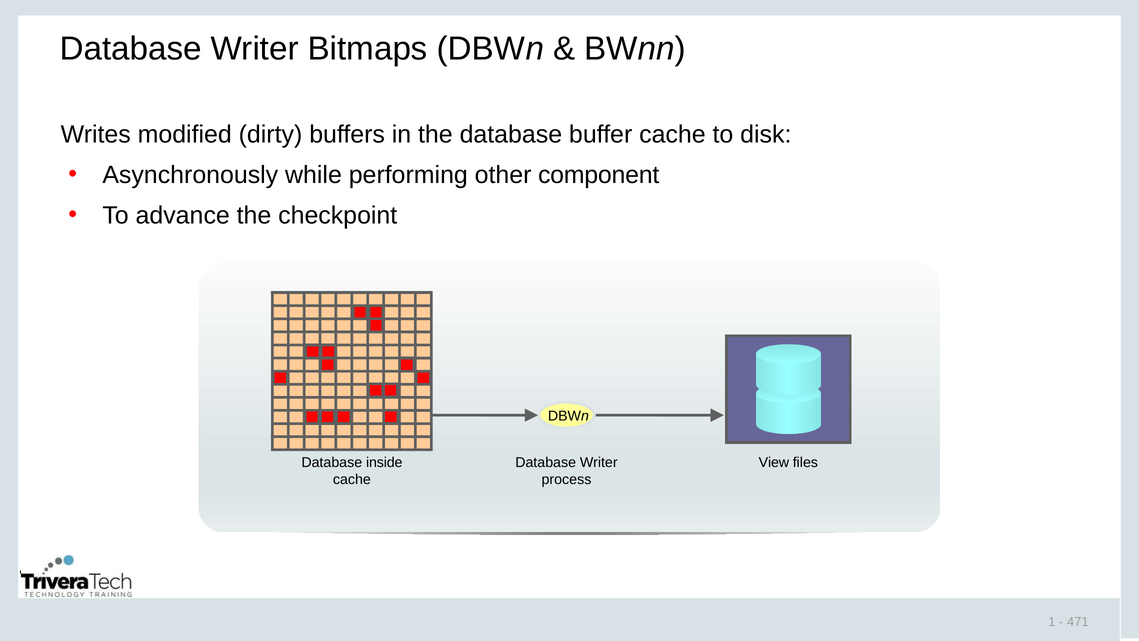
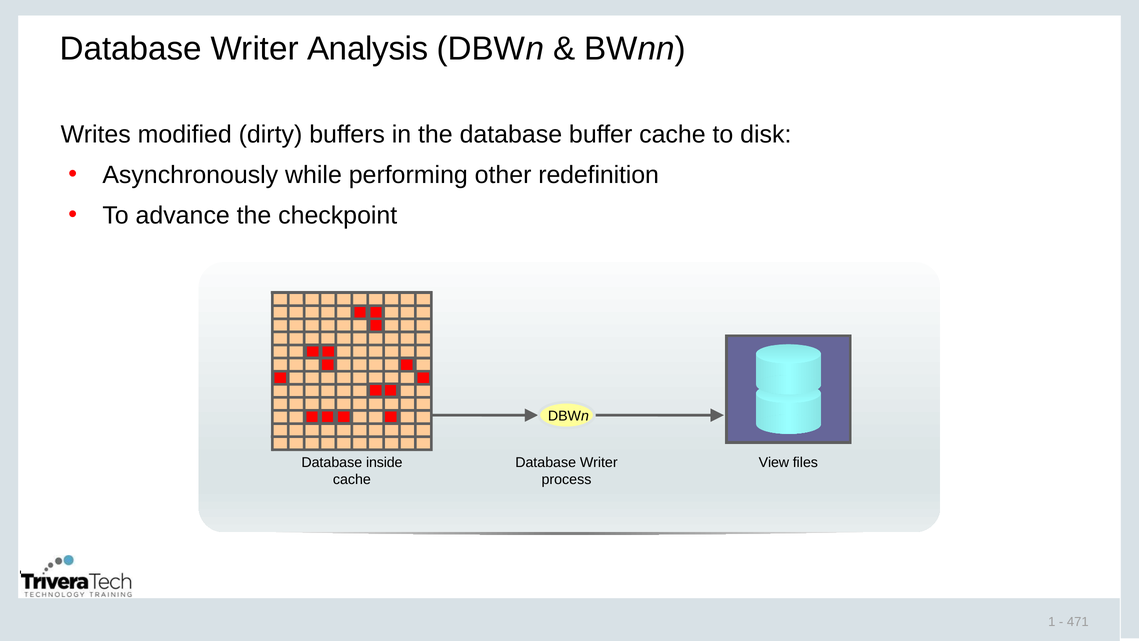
Bitmaps: Bitmaps -> Analysis (368, 49)
component: component -> redefinition (599, 175)
